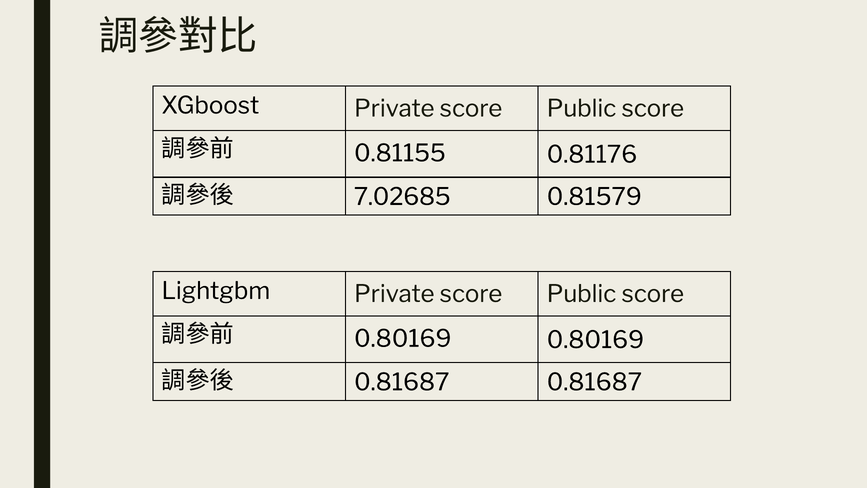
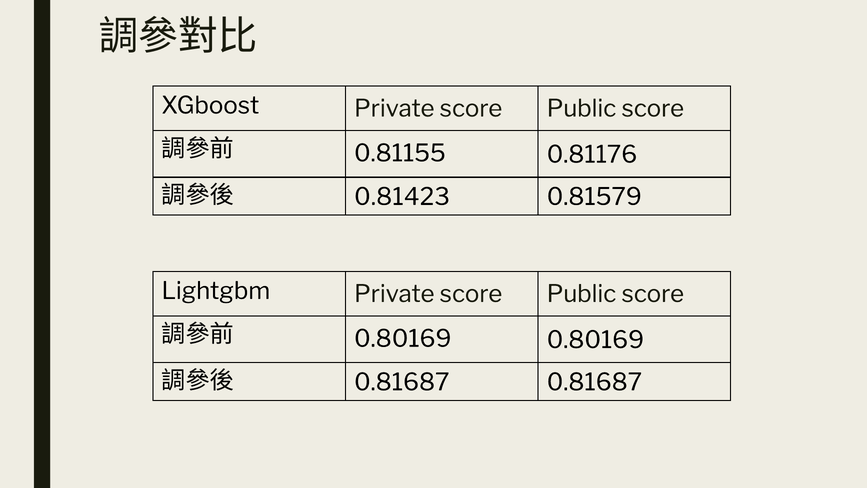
7.02685: 7.02685 -> 0.81423 (402, 197)
